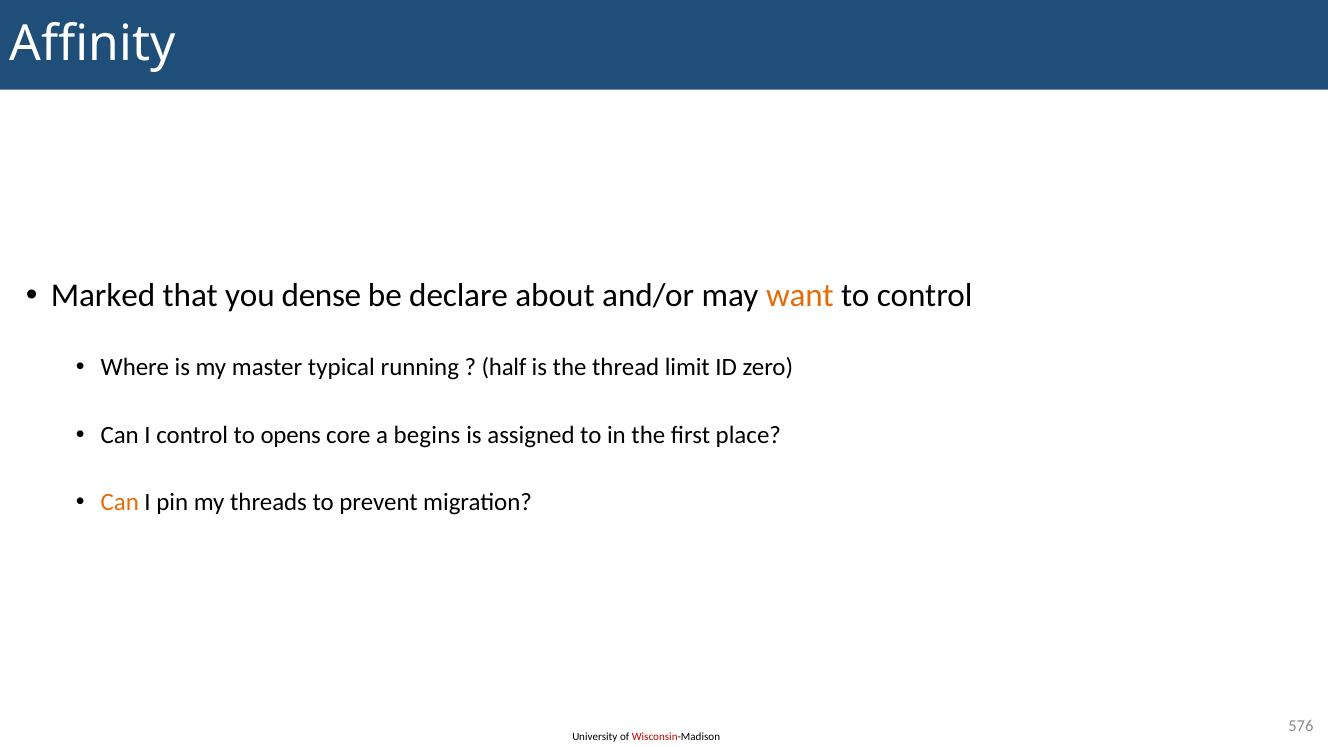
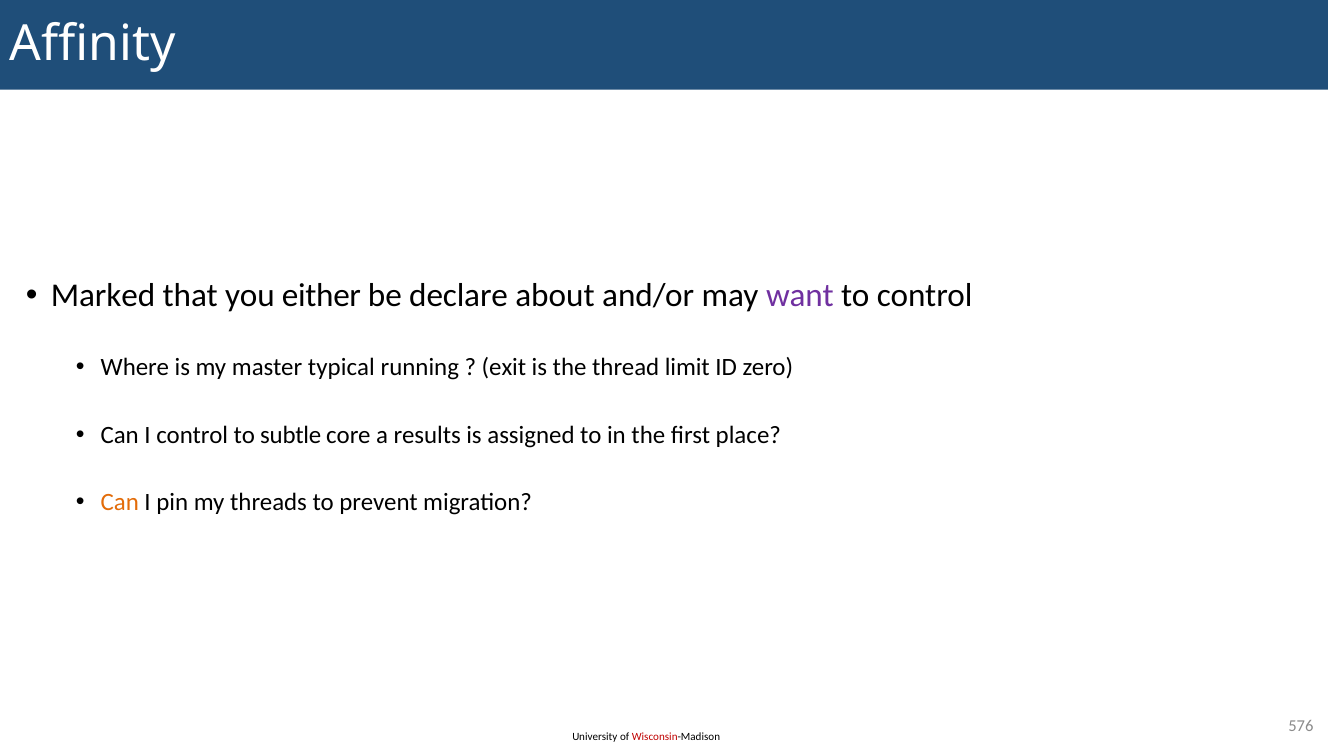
dense: dense -> either (321, 295)
want colour: orange -> purple (800, 295)
half: half -> exit (504, 368)
opens: opens -> subtle (291, 435)
begins: begins -> results (427, 435)
